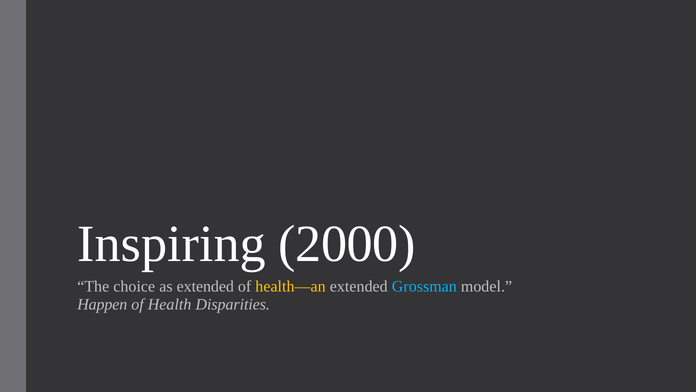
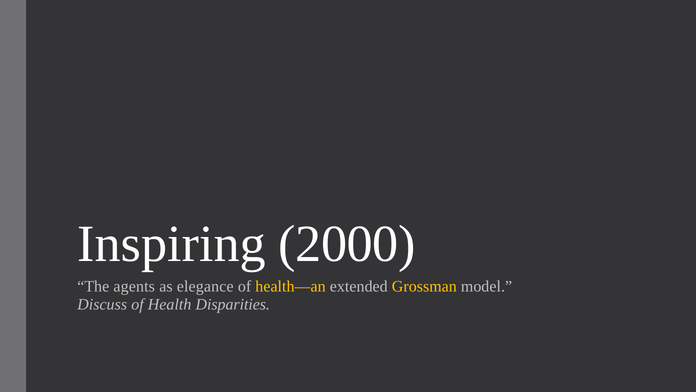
choice: choice -> agents (134, 286)
as extended: extended -> elegance (205, 286)
Grossman colour: light blue -> yellow (424, 286)
Happen: Happen -> Discuss (102, 304)
